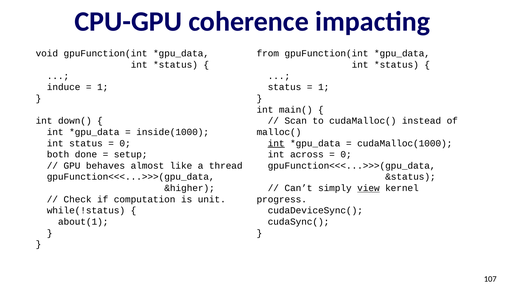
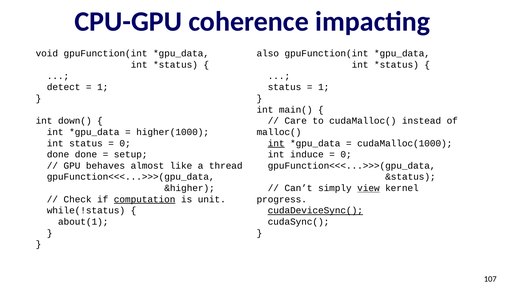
from: from -> also (268, 54)
induce: induce -> detect (64, 87)
Scan: Scan -> Care (296, 121)
inside(1000: inside(1000 -> higher(1000 (173, 132)
both: both -> done (58, 155)
across: across -> induce (307, 155)
computation underline: none -> present (145, 199)
cudaDeviceSync( underline: none -> present (315, 211)
